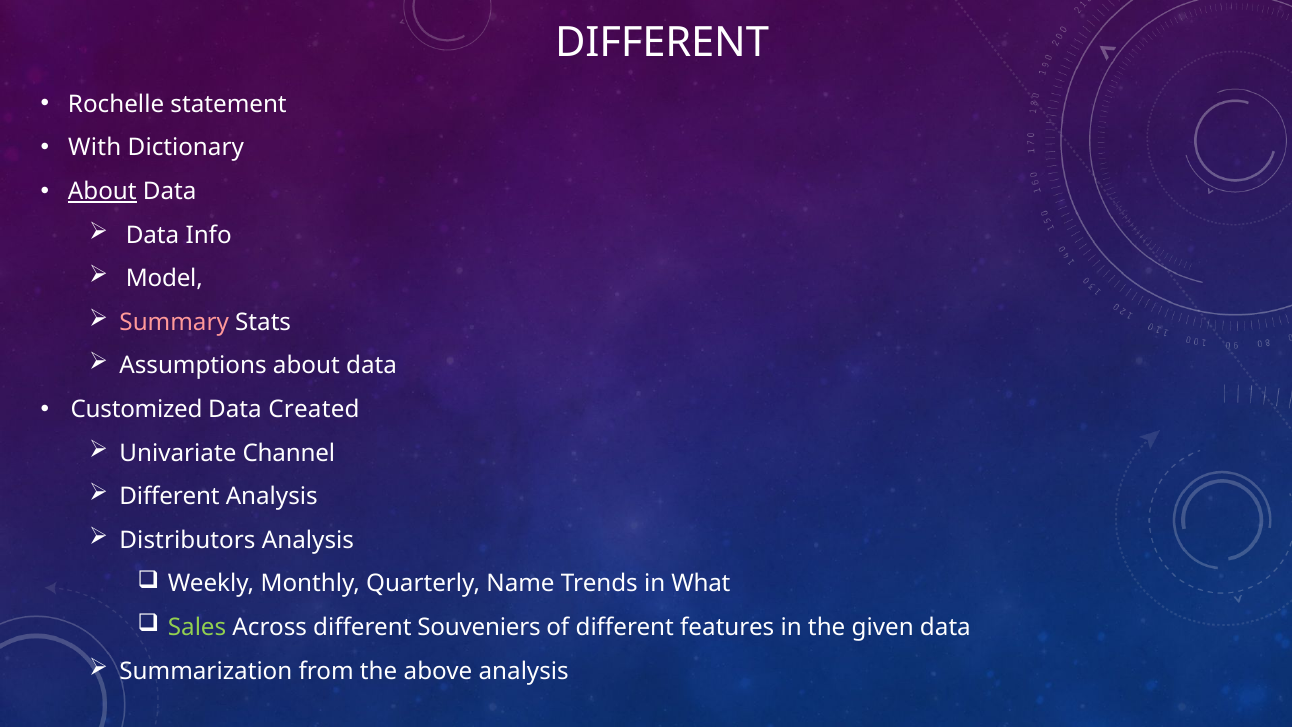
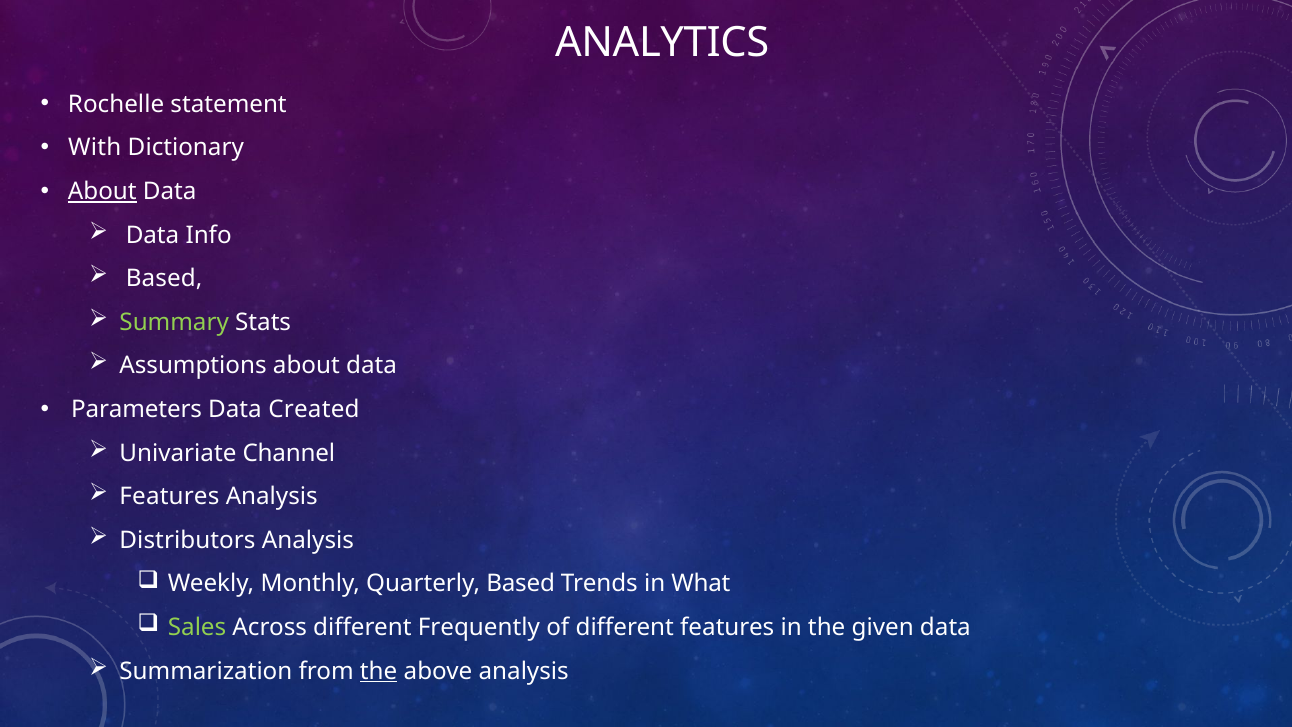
DIFFERENT: DIFFERENT -> ANALYTICS (662, 43)
Model: Model -> Based (164, 279)
Summary colour: pink -> light green (174, 322)
Customized: Customized -> Parameters (137, 409)
Different: Different -> Features (169, 497)
Quarterly Name: Name -> Based (521, 584)
Souveniers: Souveniers -> Frequently (479, 627)
the underline: none -> present (379, 671)
